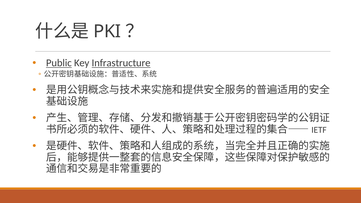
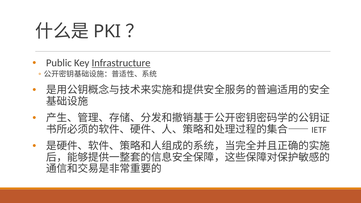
Public underline: present -> none (59, 63)
